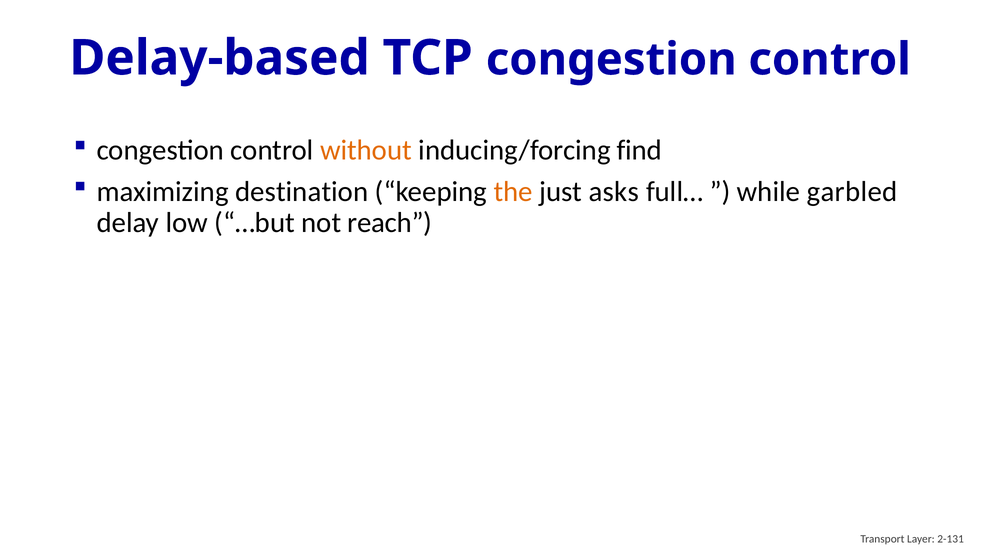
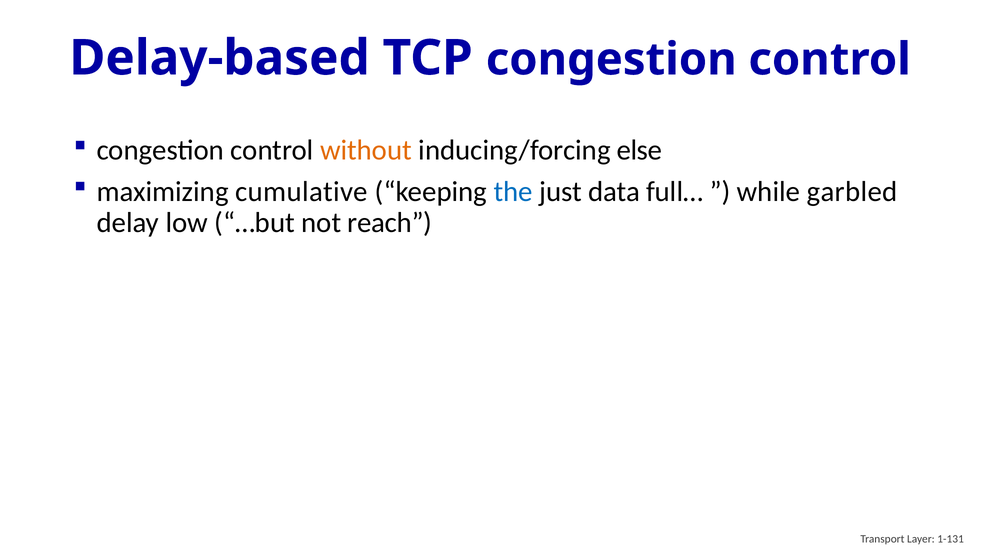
find: find -> else (639, 150)
destination: destination -> cumulative (302, 192)
the colour: orange -> blue (513, 192)
asks: asks -> data (614, 192)
2-131: 2-131 -> 1-131 (951, 539)
